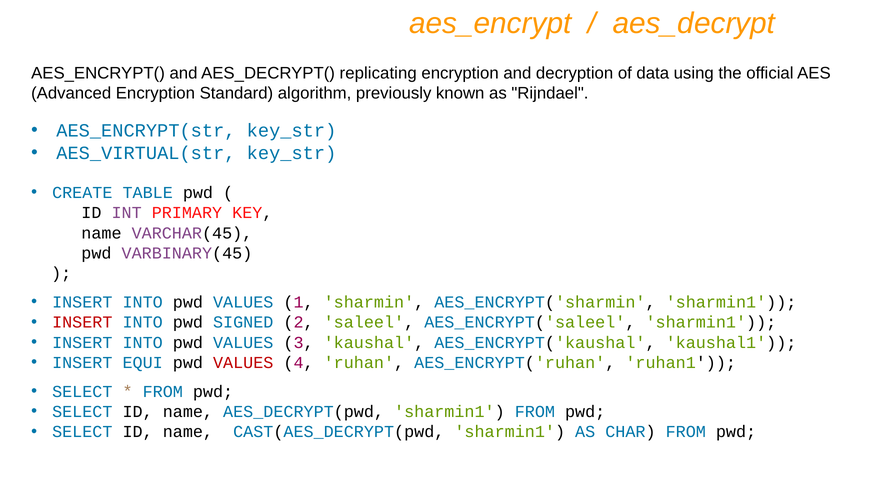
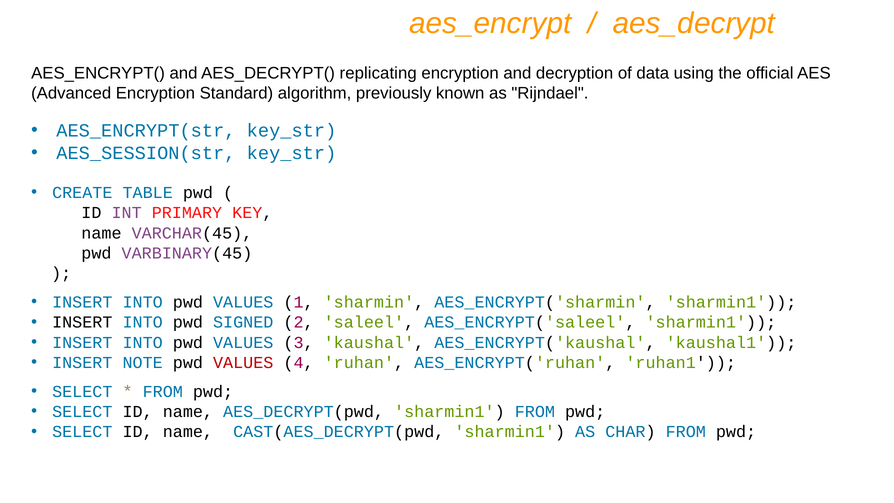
AES_VIRTUAL(str: AES_VIRTUAL(str -> AES_SESSION(str (146, 153)
INSERT colour: red -> black (82, 322)
EQUI: EQUI -> NOTE (143, 363)
